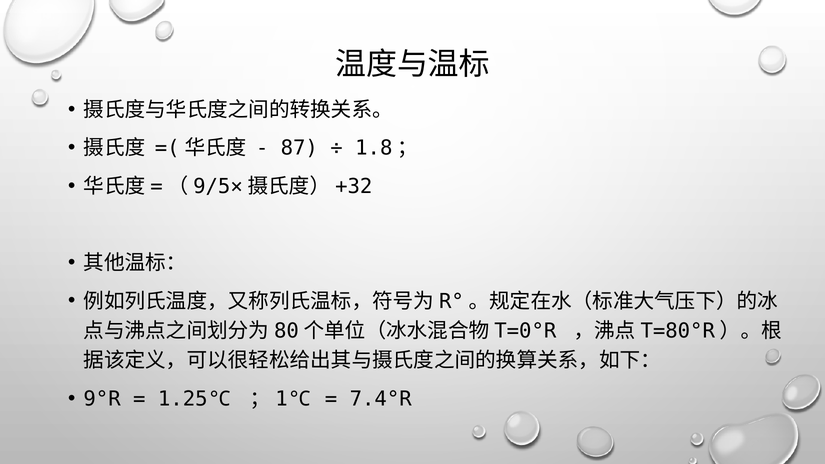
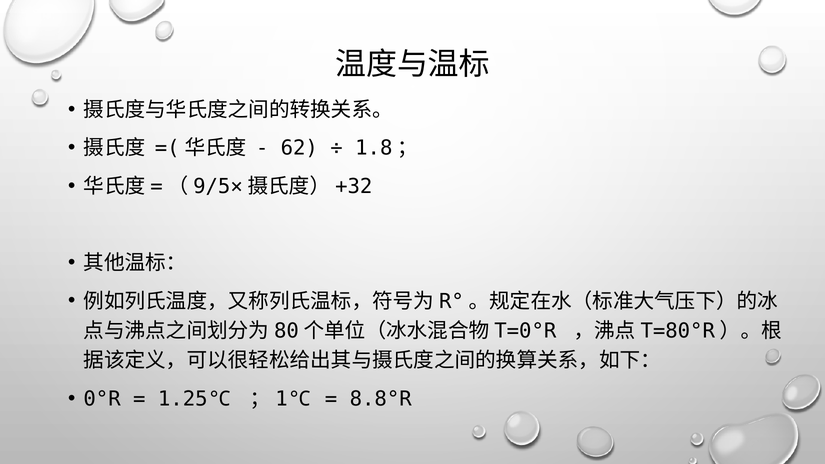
87: 87 -> 62 (299, 148)
9°R: 9°R -> 0°R (102, 399)
7.4°R: 7.4°R -> 8.8°R (381, 399)
